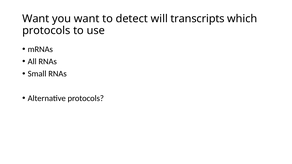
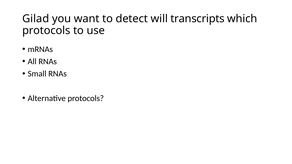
Want: Want -> Gilad (36, 19)
